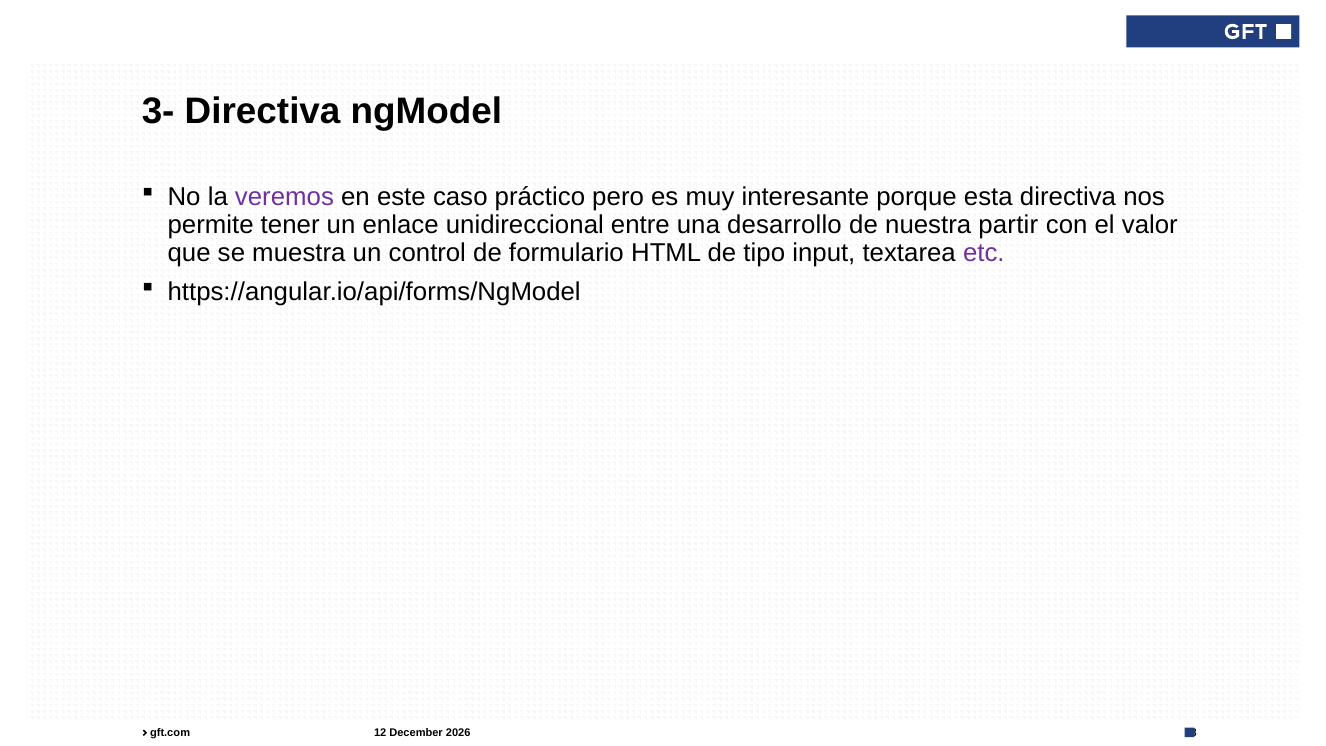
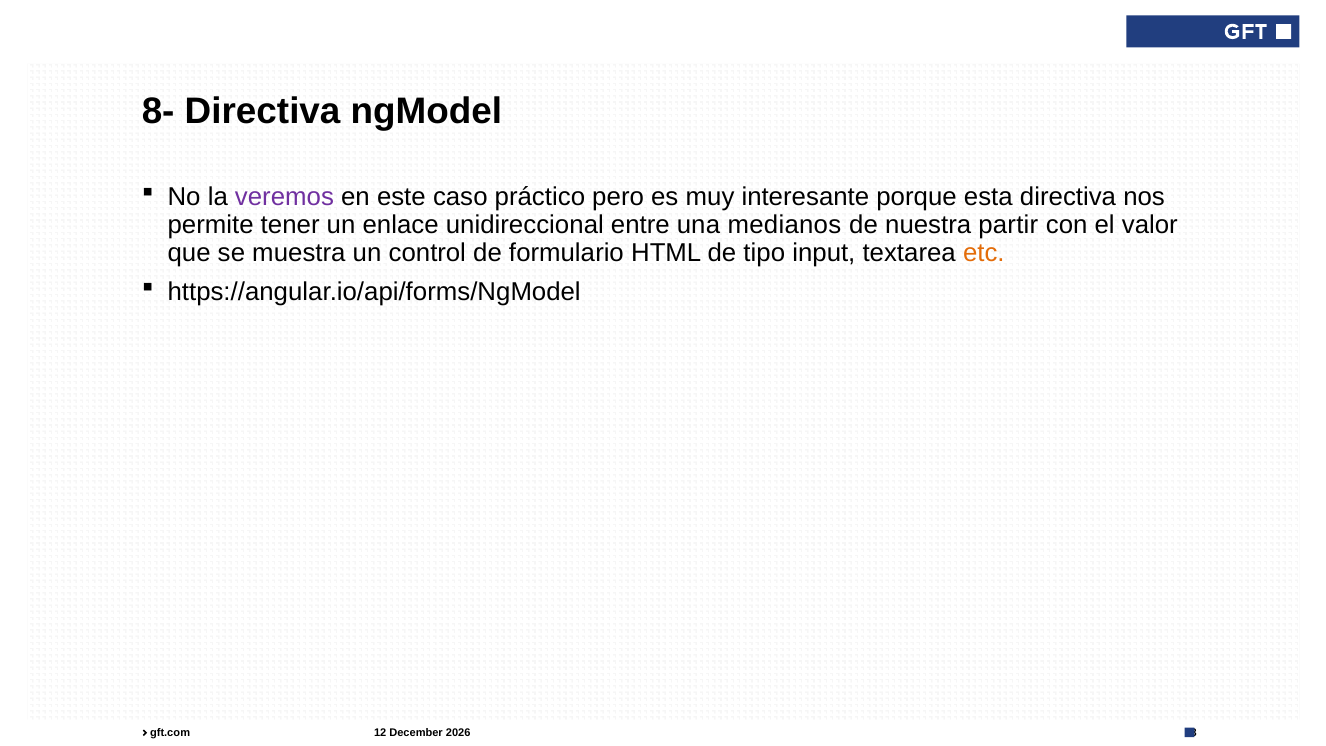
3-: 3- -> 8- (158, 111)
desarrollo: desarrollo -> medianos (784, 225)
etc colour: purple -> orange (984, 253)
